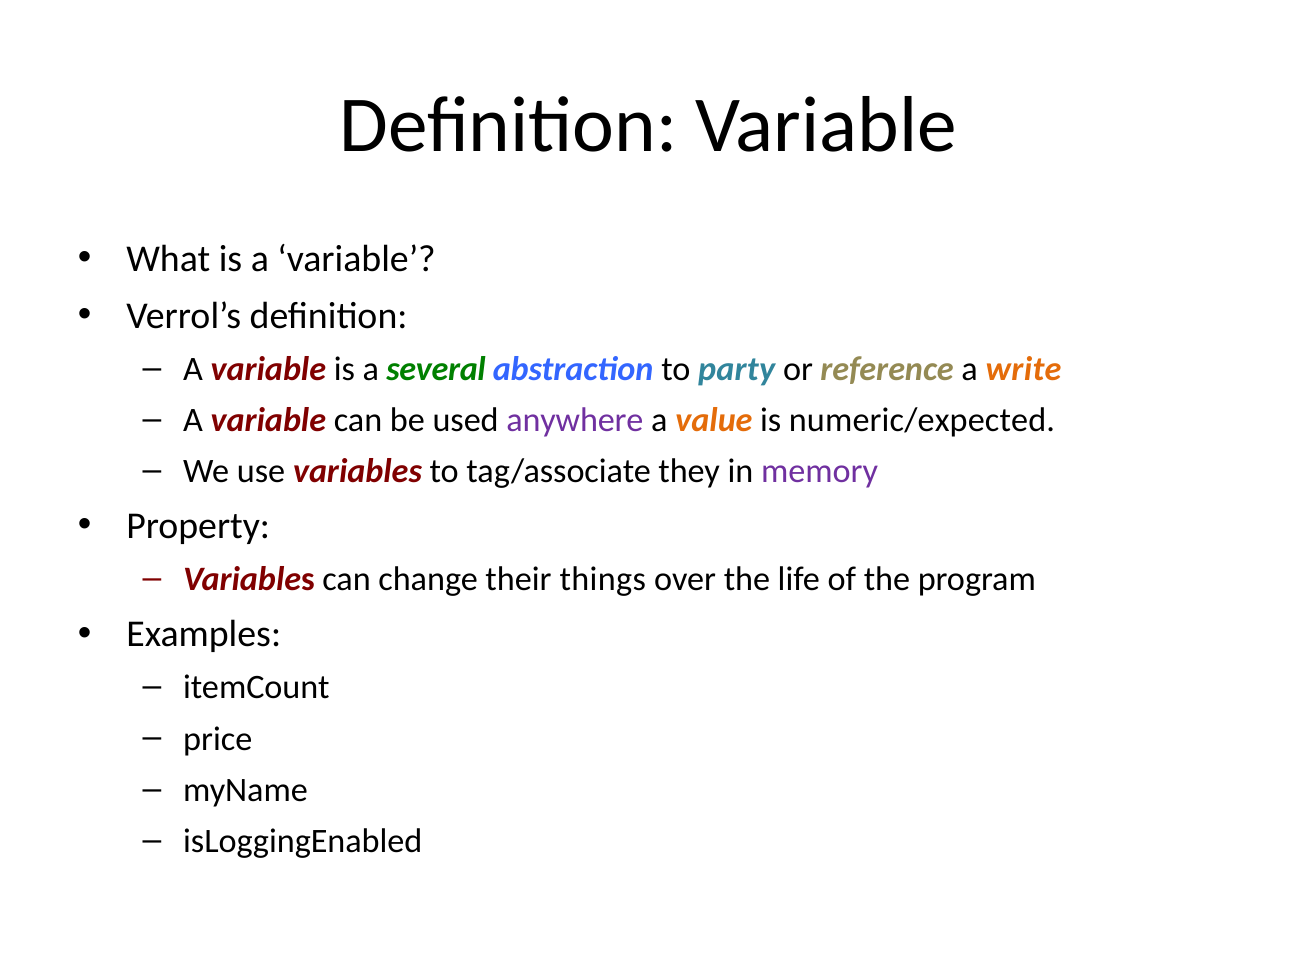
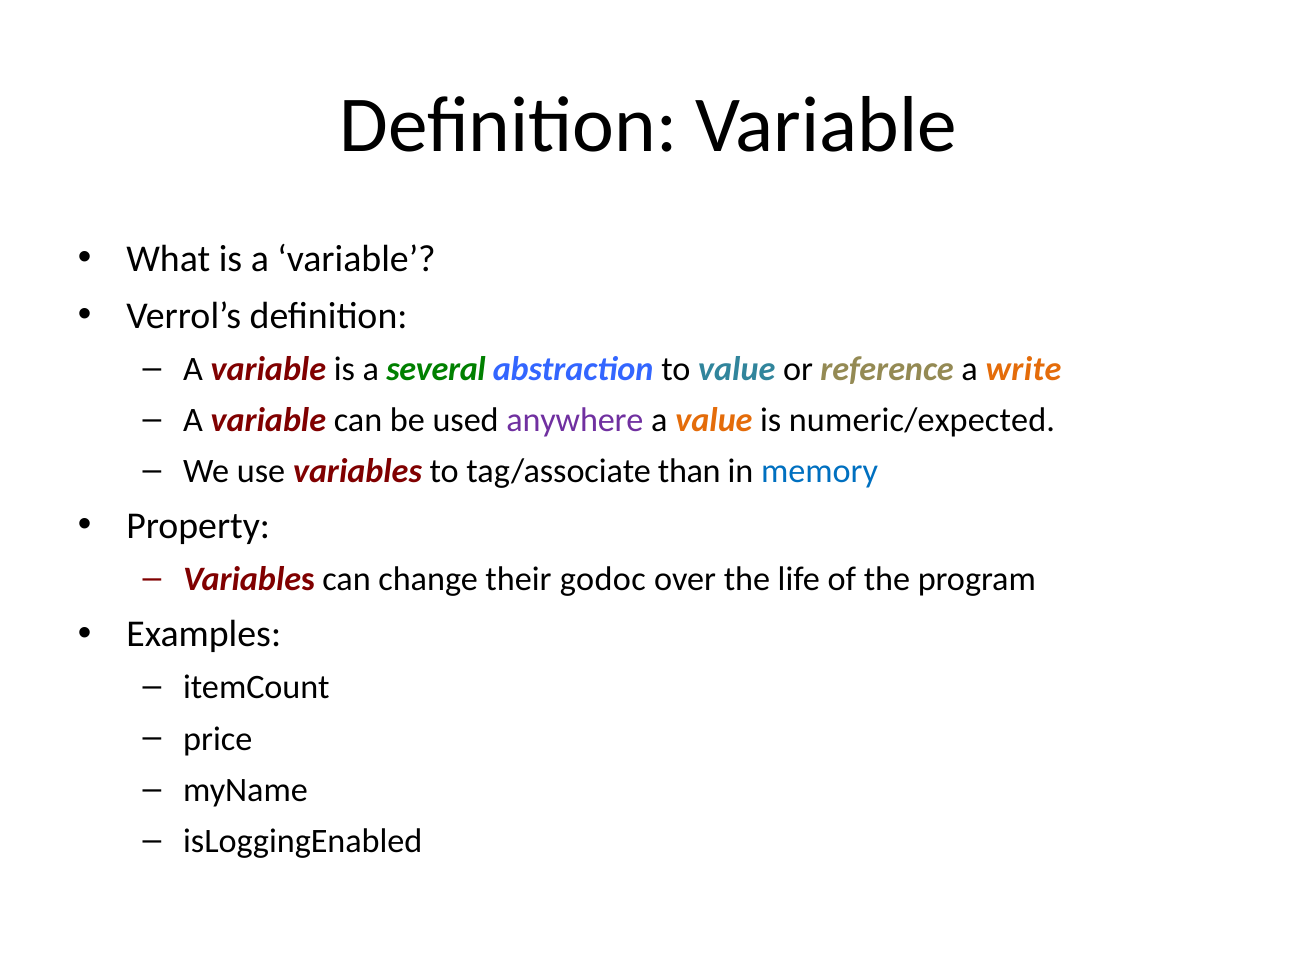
to party: party -> value (737, 369)
they: they -> than (689, 471)
memory colour: purple -> blue (820, 471)
things: things -> godoc (603, 579)
